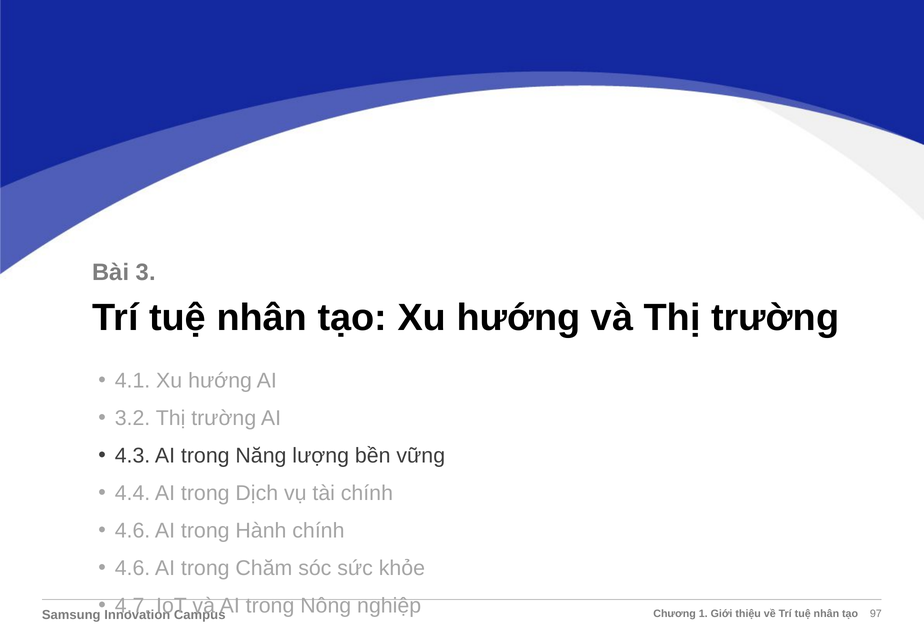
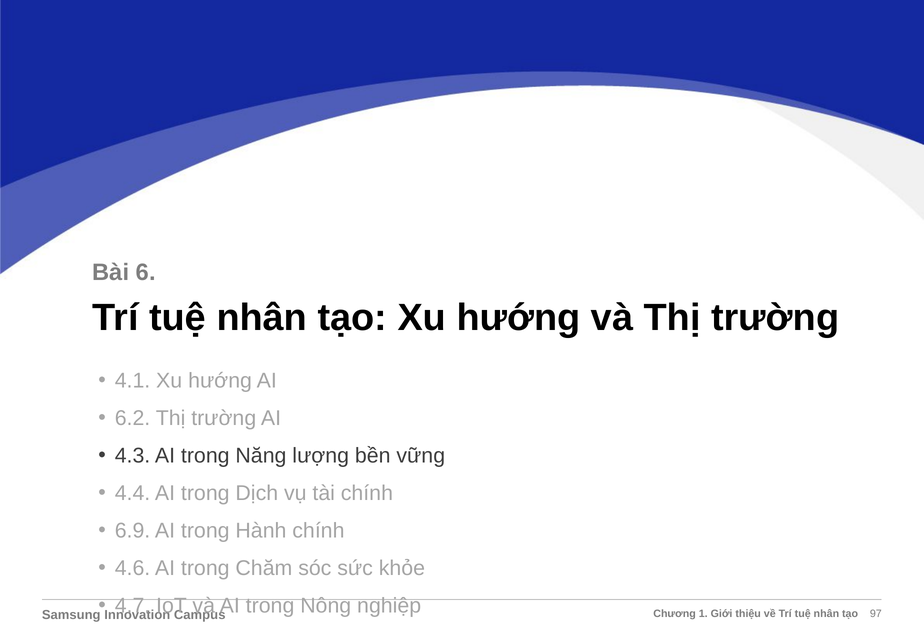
3: 3 -> 6 (146, 272)
3.2: 3.2 -> 6.2 (133, 418)
4.6: 4.6 -> 6.9 (133, 531)
